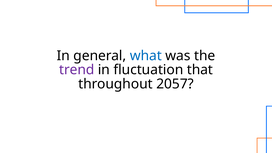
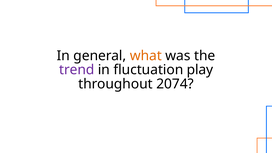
what colour: blue -> orange (146, 56)
that: that -> play (200, 70)
2057: 2057 -> 2074 (175, 84)
